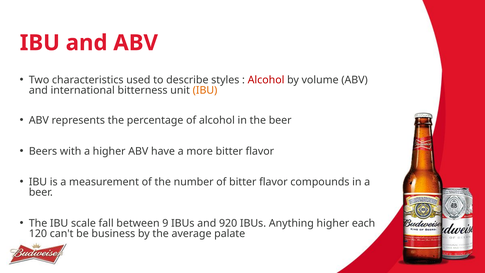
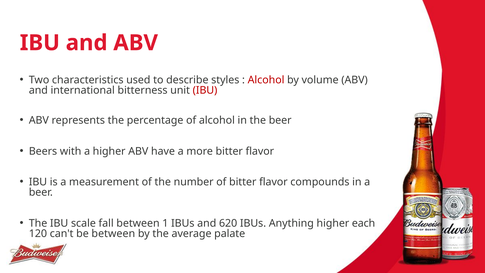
IBU colour: orange -> red (205, 90)
9: 9 -> 1 (165, 223)
920: 920 -> 620 (228, 223)
be business: business -> between (113, 233)
